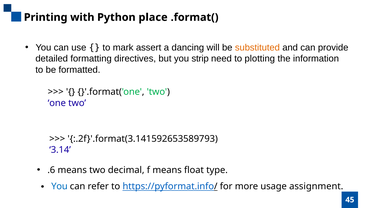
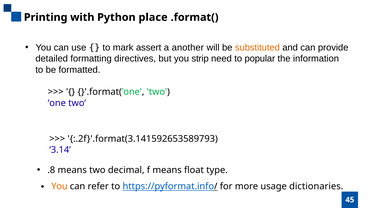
dancing: dancing -> another (188, 48)
plotting: plotting -> popular (260, 59)
.6: .6 -> .8 (51, 171)
You colour: blue -> orange (59, 187)
assignment: assignment -> dictionaries (316, 187)
